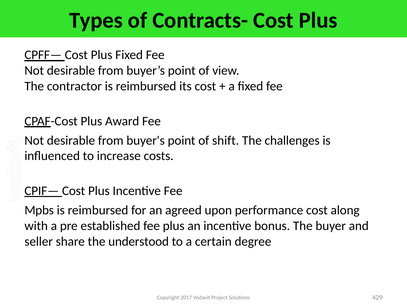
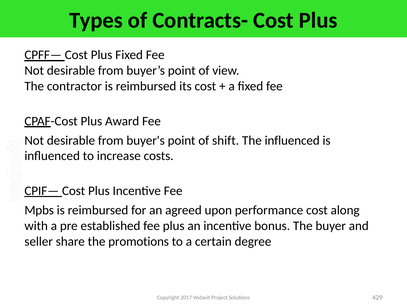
The challenges: challenges -> influenced (292, 140)
understood: understood -> promotions (139, 241)
